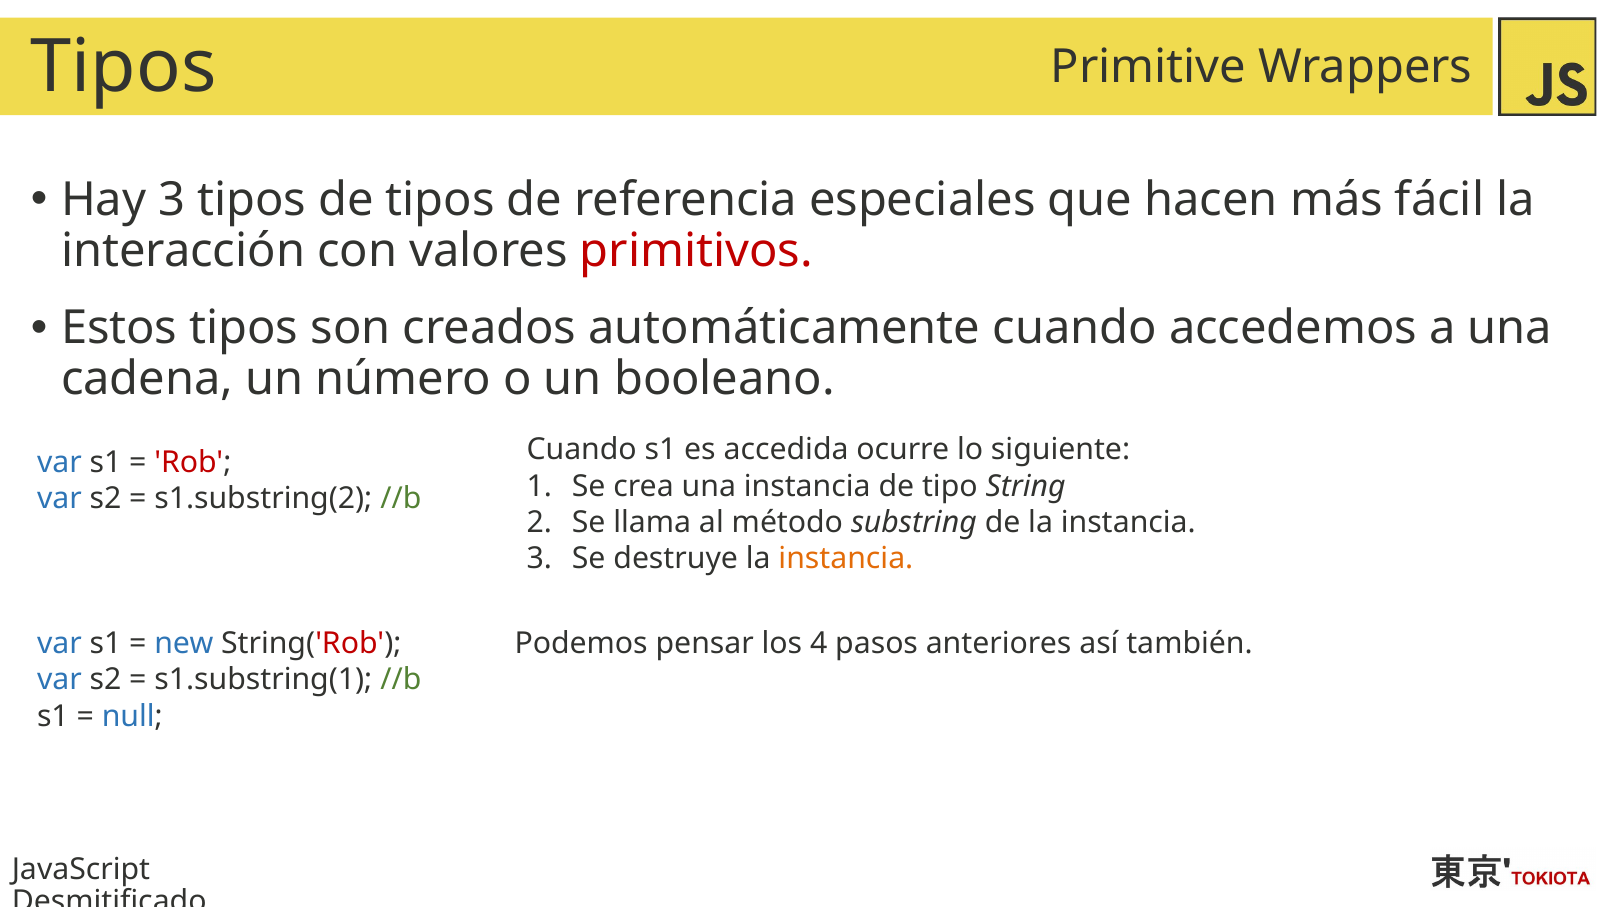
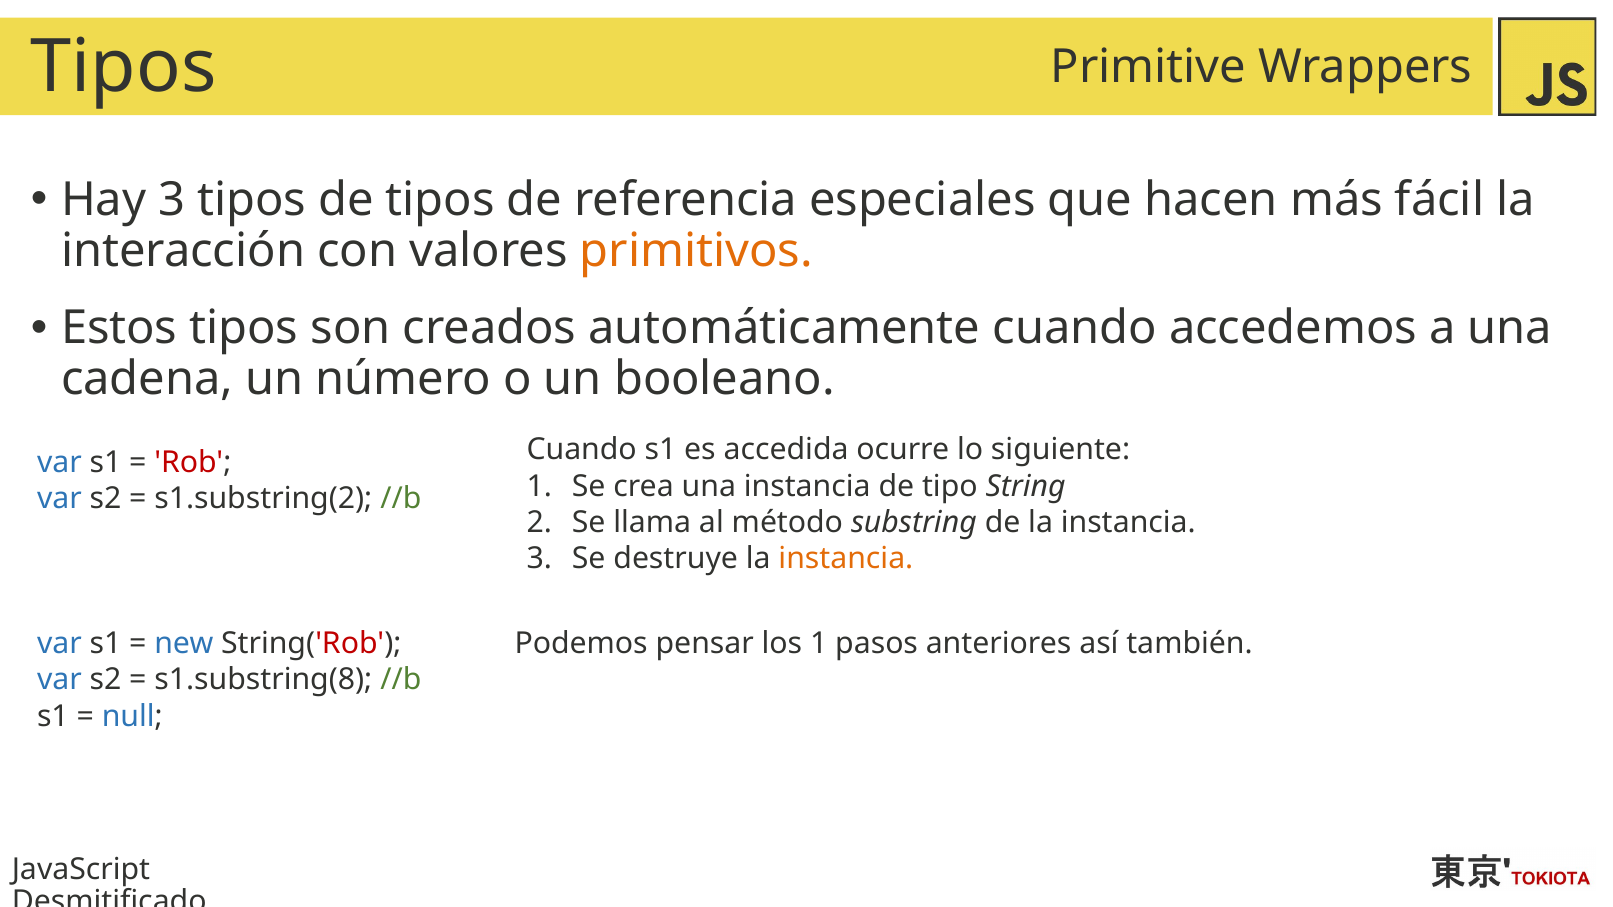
primitivos colour: red -> orange (696, 251)
los 4: 4 -> 1 (819, 644)
s1.substring(1: s1.substring(1 -> s1.substring(8 (263, 680)
